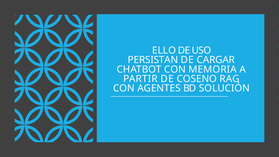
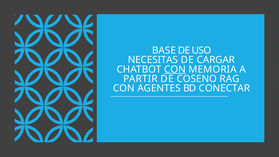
ELLO: ELLO -> BASE (164, 50)
PERSISTAN: PERSISTAN -> NECESITAS (153, 60)
CON underline: none -> present (175, 69)
SOLUCIÓN: SOLUCIÓN -> CONECTAR (224, 88)
